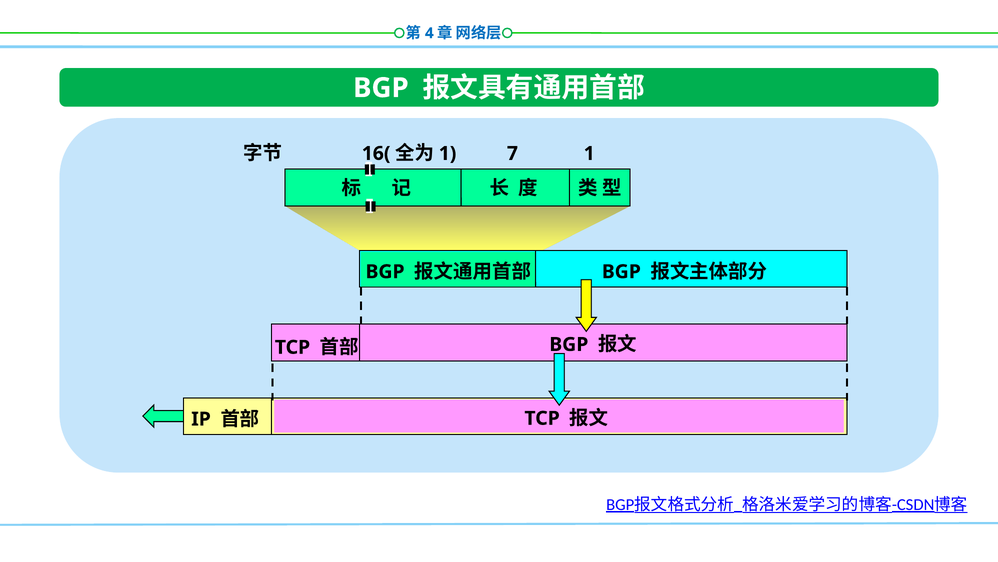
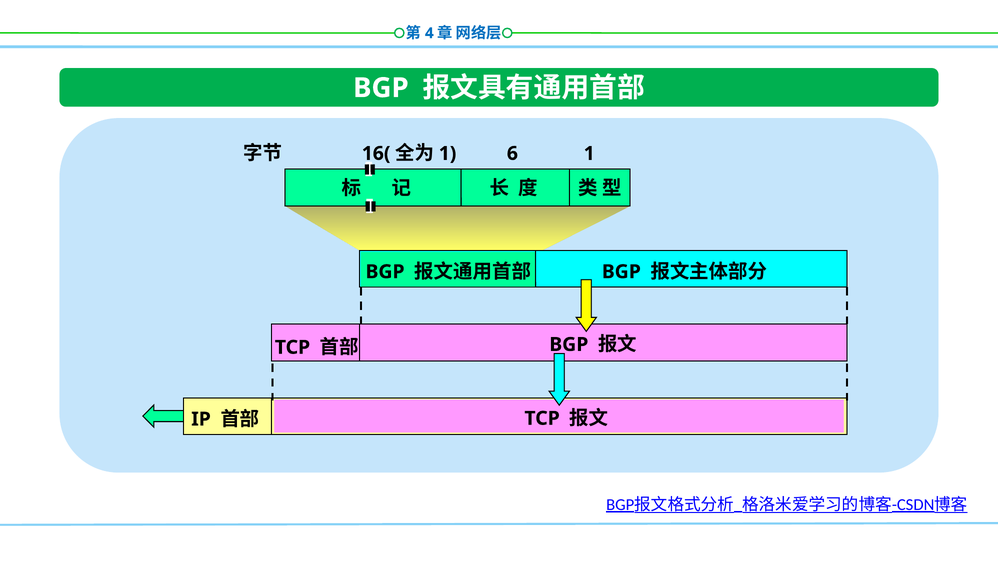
7: 7 -> 6 (512, 153)
